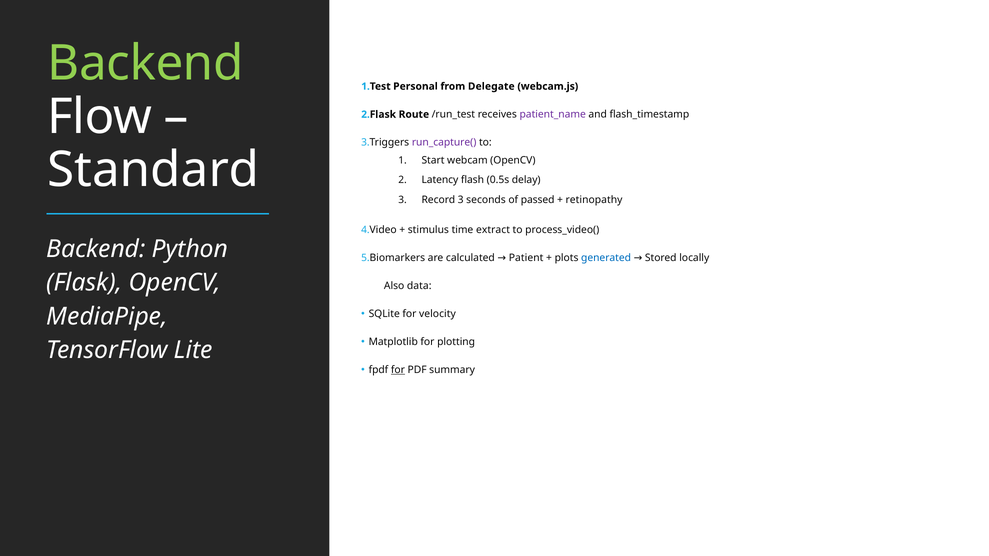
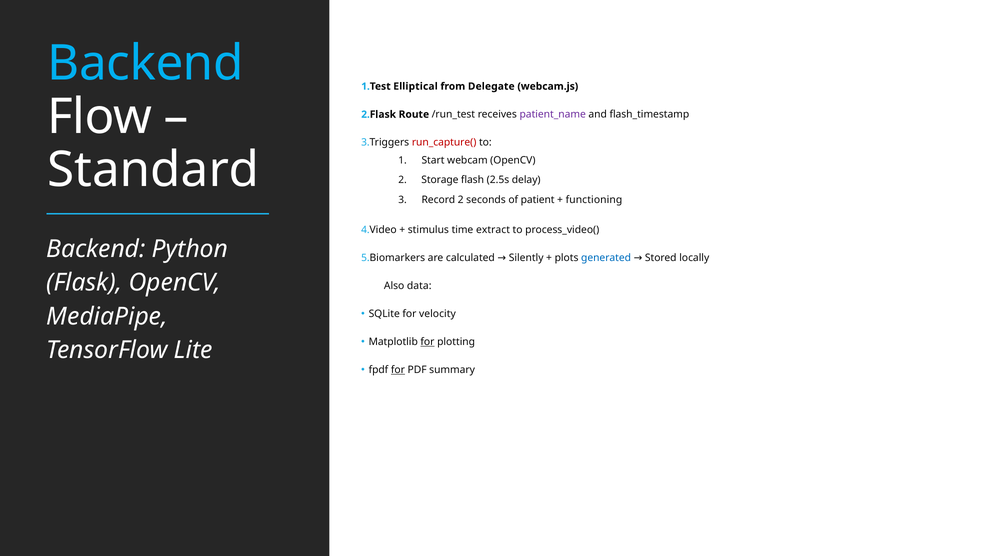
Backend colour: light green -> light blue (145, 63)
Personal: Personal -> Elliptical (415, 86)
run_capture( colour: purple -> red (444, 142)
Latency: Latency -> Storage (440, 180)
0.5s: 0.5s -> 2.5s (498, 180)
Record 3: 3 -> 2 (461, 200)
passed: passed -> patient (538, 200)
retinopathy: retinopathy -> functioning (594, 200)
Patient: Patient -> Silently (526, 258)
for underline: none -> present (427, 342)
